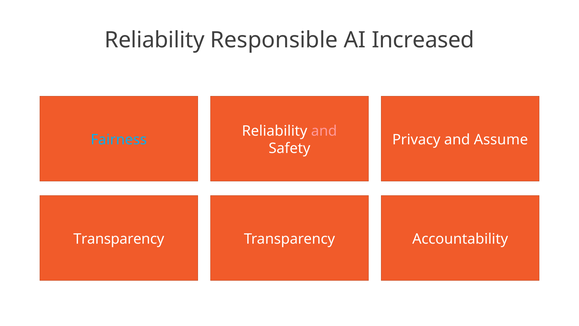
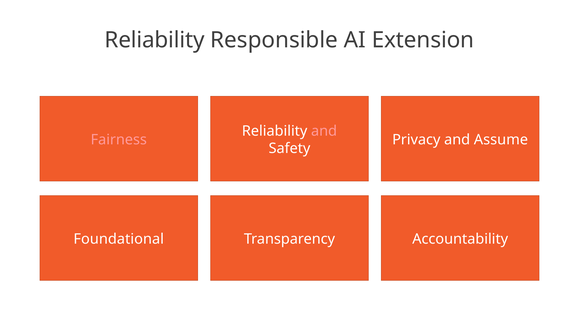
Increased: Increased -> Extension (423, 40)
Fairness colour: light blue -> pink (119, 139)
Transparency: Transparency -> Foundational (119, 239)
